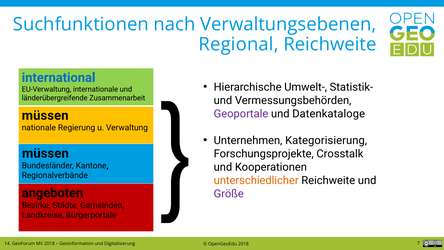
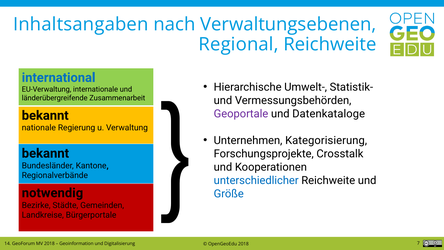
Suchfunktionen: Suchfunktionen -> Inhaltsangaben (81, 24)
müssen: müssen -> bekannt (45, 115)
müssen: müssen -> bekannt (45, 153)
unterschiedlicher colour: orange -> blue (256, 180)
angeboten: angeboten -> notwendig (52, 193)
Größe colour: purple -> blue (229, 194)
